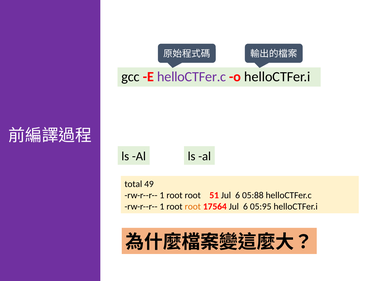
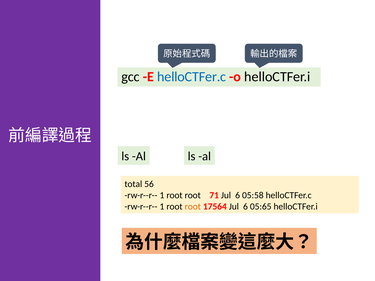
helloCTFer.c colour: purple -> blue (192, 77)
49: 49 -> 56 (149, 184)
51: 51 -> 71 (214, 195)
05:88: 05:88 -> 05:58 (253, 195)
05:95: 05:95 -> 05:65 (261, 207)
